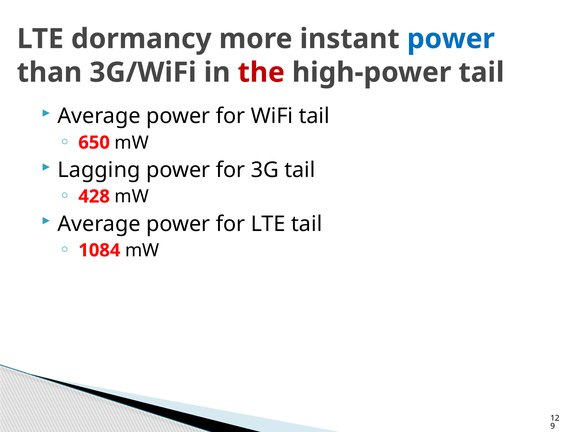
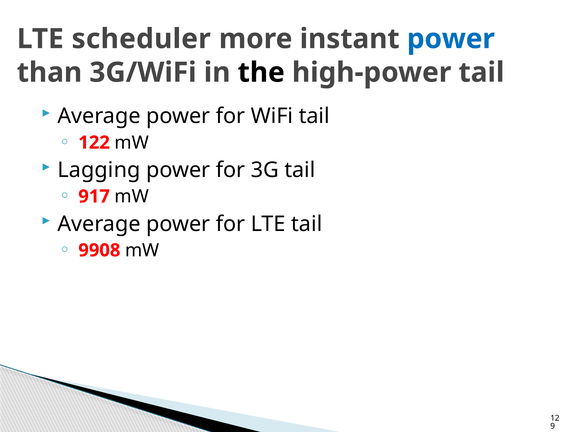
dormancy: dormancy -> scheduler (141, 39)
the colour: red -> black (261, 72)
650: 650 -> 122 (94, 143)
428: 428 -> 917 (94, 196)
1084: 1084 -> 9908 (99, 250)
